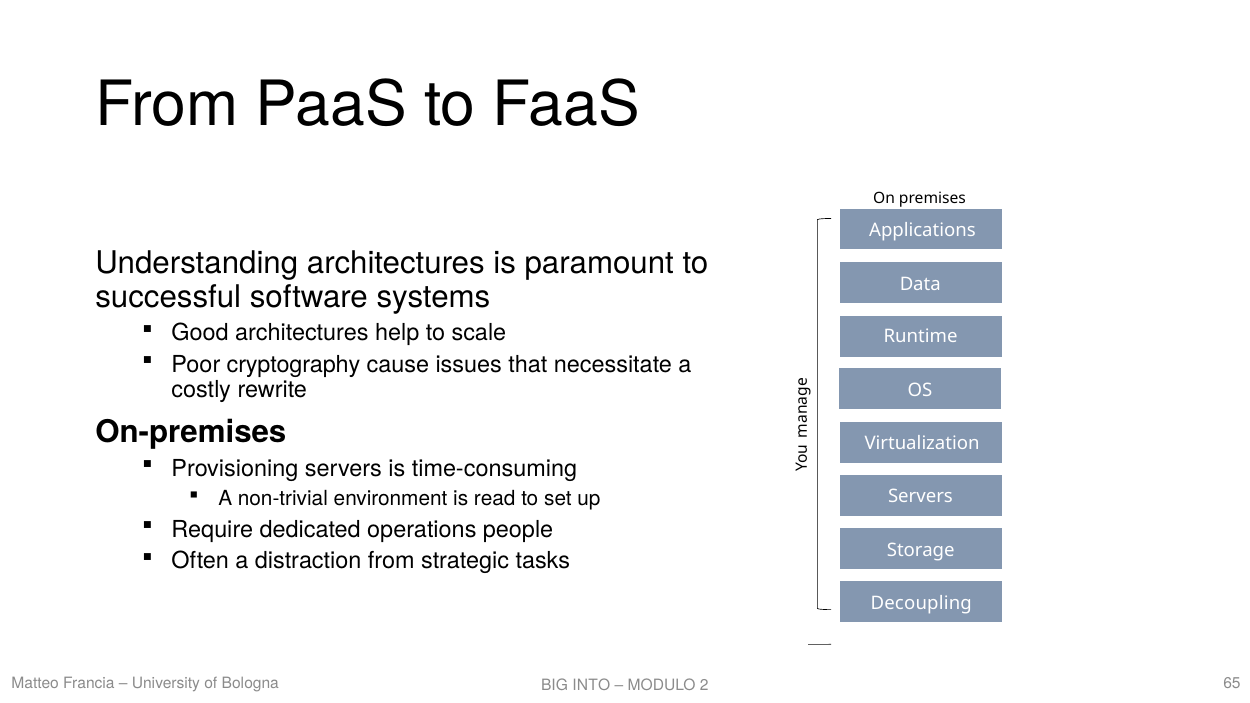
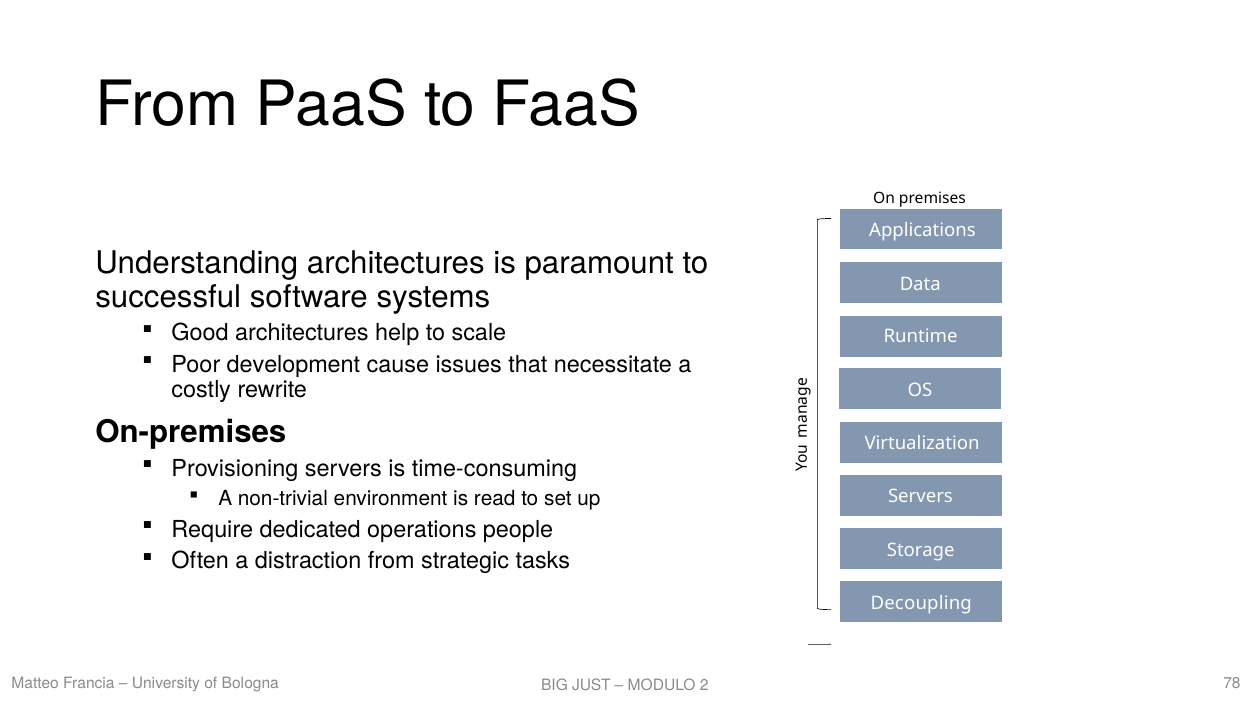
cryptography: cryptography -> development (293, 365)
65: 65 -> 78 (1232, 684)
INTO: INTO -> JUST (591, 685)
